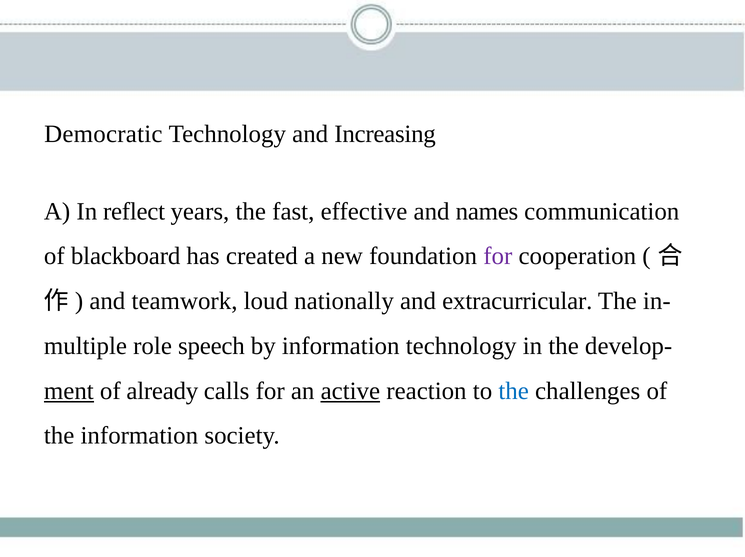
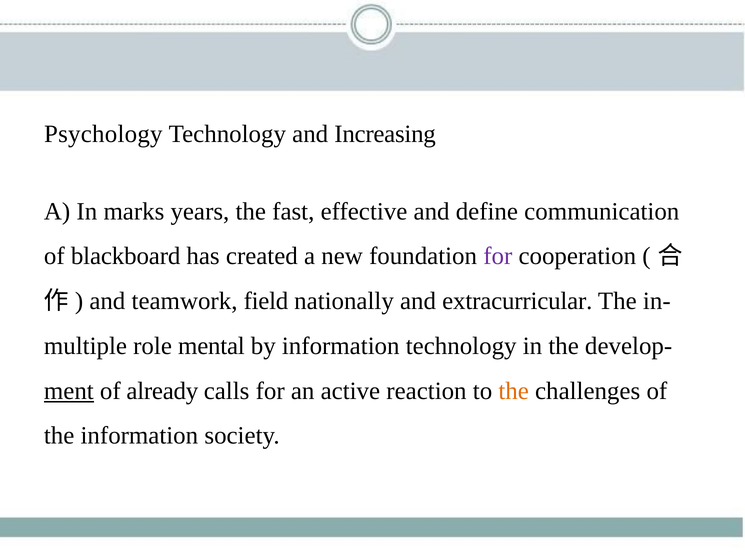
Democratic: Democratic -> Psychology (103, 134)
reflect: reflect -> marks (134, 211)
names: names -> define (487, 211)
loud: loud -> field (266, 301)
speech: speech -> mental (211, 346)
active underline: present -> none (350, 391)
the colour: blue -> orange (514, 391)
